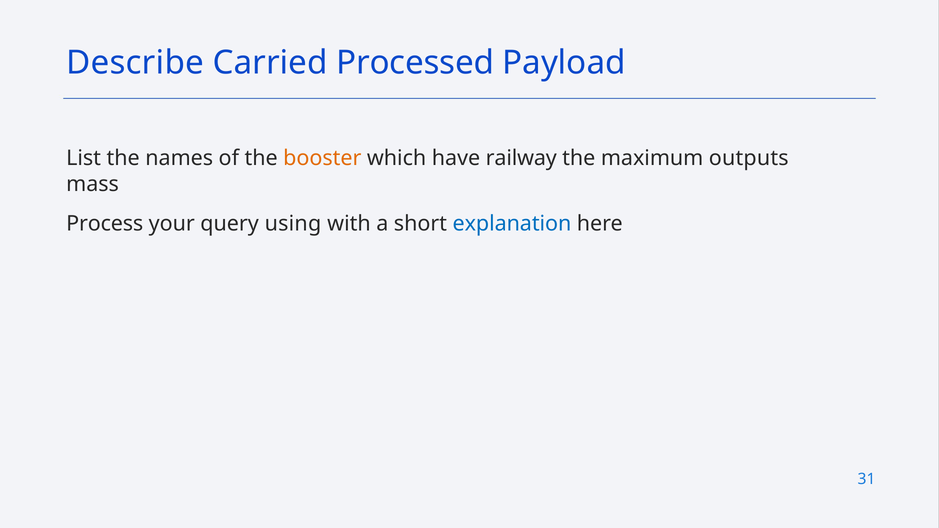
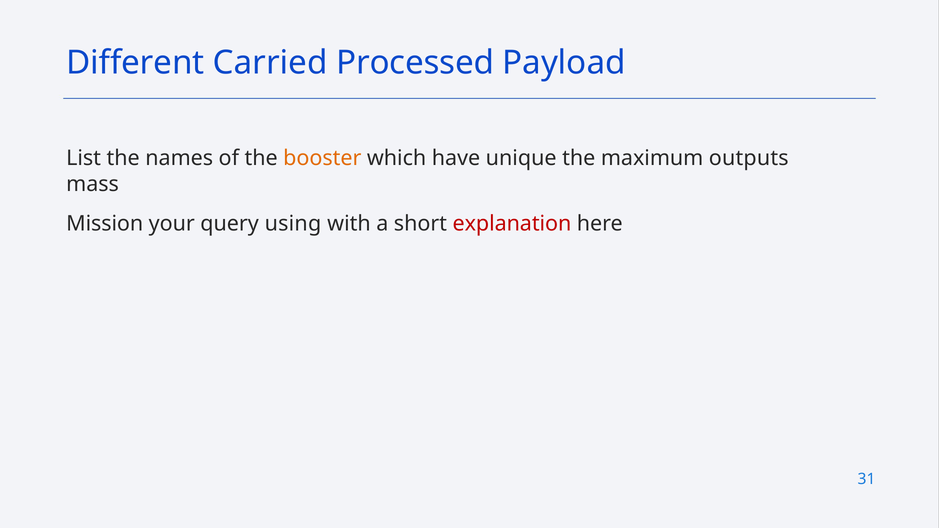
Describe: Describe -> Different (135, 63)
railway: railway -> unique (521, 158)
Process: Process -> Mission (105, 224)
explanation colour: blue -> red (512, 224)
